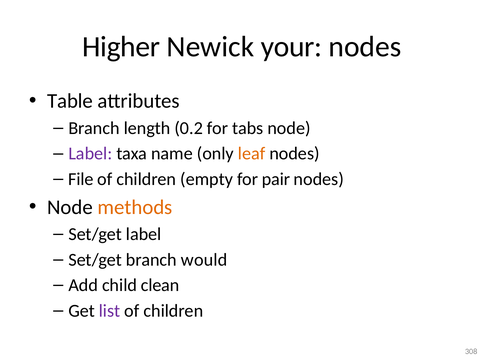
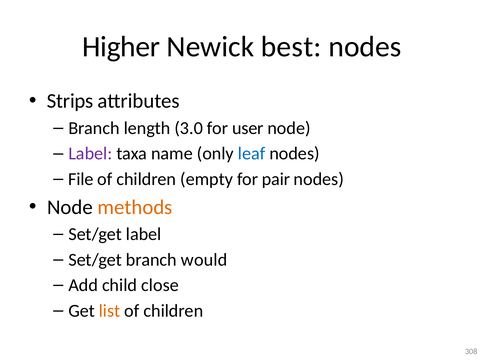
your: your -> best (291, 47)
Table: Table -> Strips (70, 101)
0.2: 0.2 -> 3.0 (189, 128)
tabs: tabs -> user (248, 128)
leaf colour: orange -> blue (252, 154)
clean: clean -> close (160, 285)
list colour: purple -> orange (110, 311)
